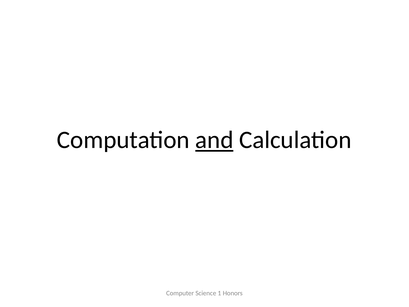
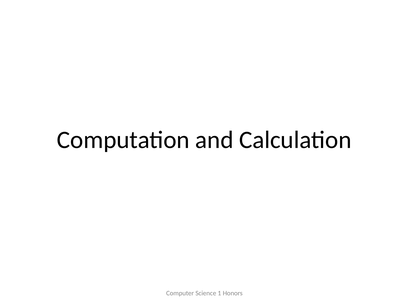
and underline: present -> none (214, 140)
